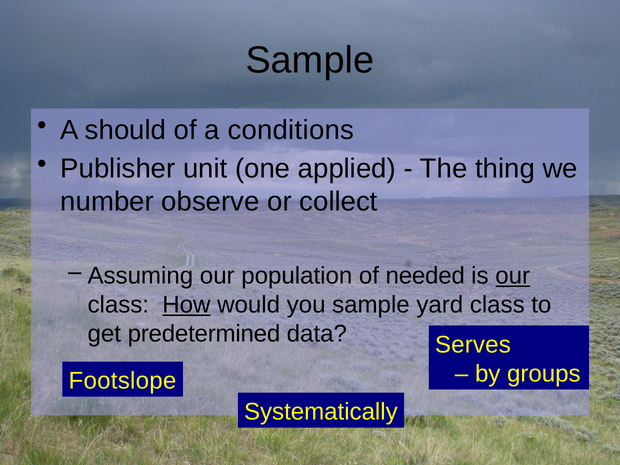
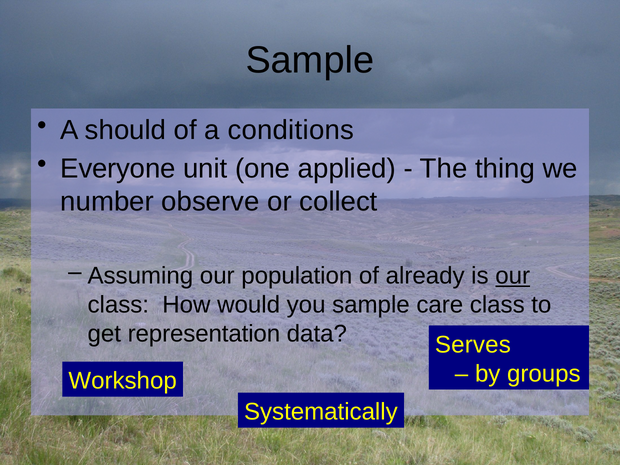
Publisher: Publisher -> Everyone (118, 169)
needed: needed -> already (425, 276)
How underline: present -> none (186, 305)
yard: yard -> care (440, 305)
predetermined: predetermined -> representation (204, 334)
Footslope: Footslope -> Workshop (123, 381)
